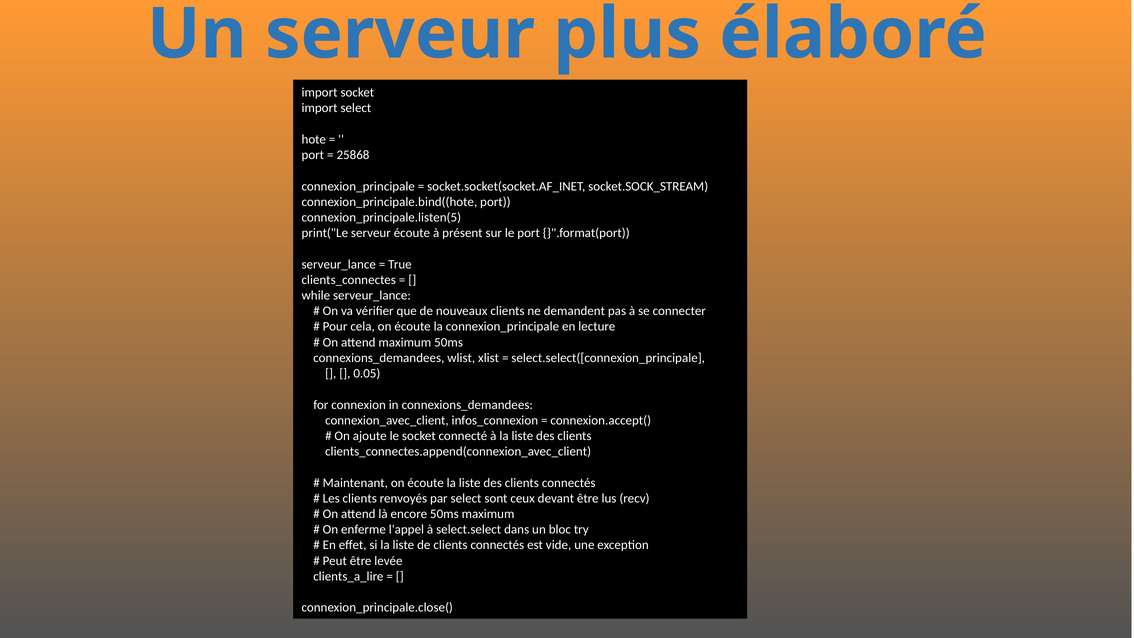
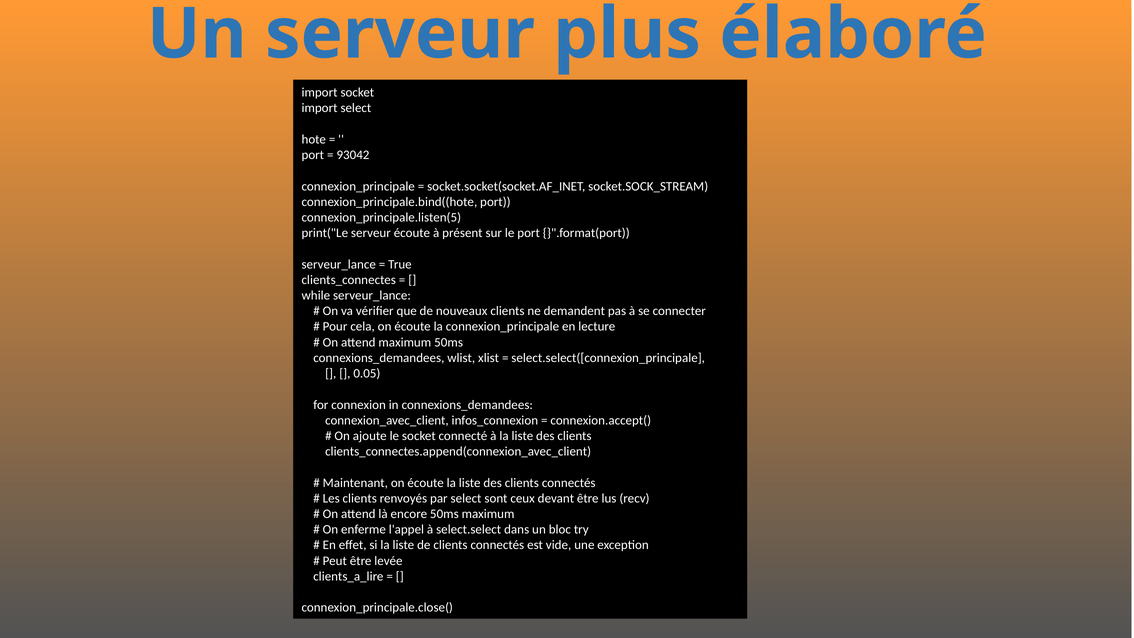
25868: 25868 -> 93042 (353, 155)
